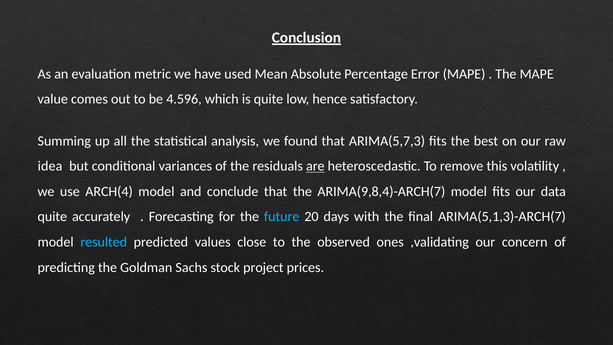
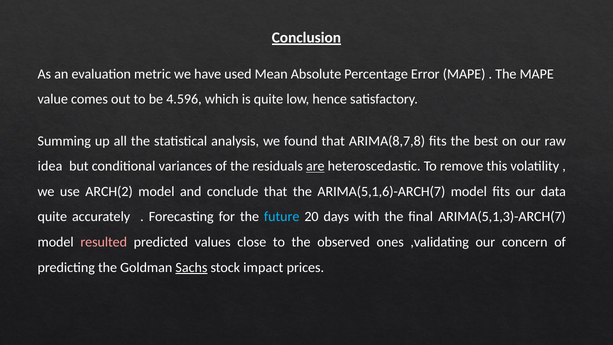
ARIMA(5,7,3: ARIMA(5,7,3 -> ARIMA(8,7,8 (387, 141)
ARCH(4: ARCH(4 -> ARCH(2 (109, 191)
ARIMA(9,8,4)-ARCH(7: ARIMA(9,8,4)-ARCH(7 -> ARIMA(5,1,6)-ARCH(7 (381, 191)
resulted colour: light blue -> pink (104, 242)
Sachs underline: none -> present (191, 267)
project: project -> impact (263, 267)
